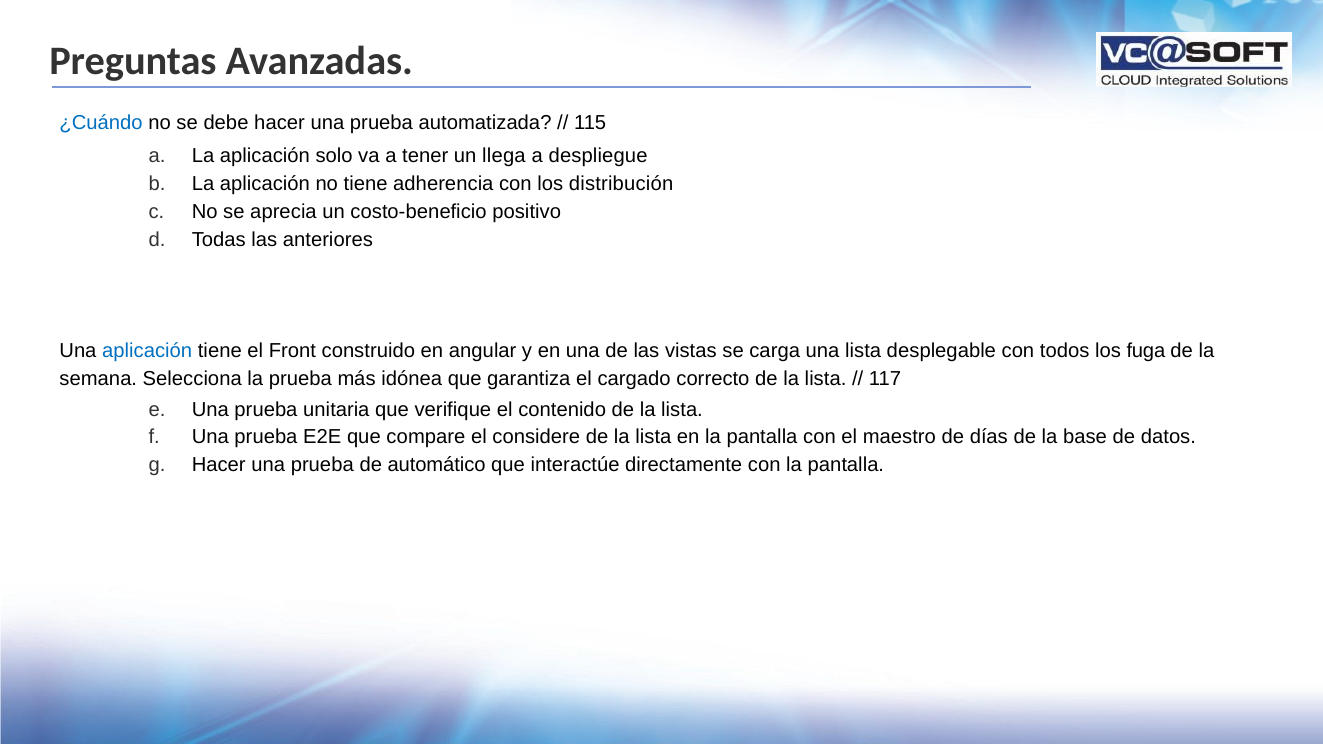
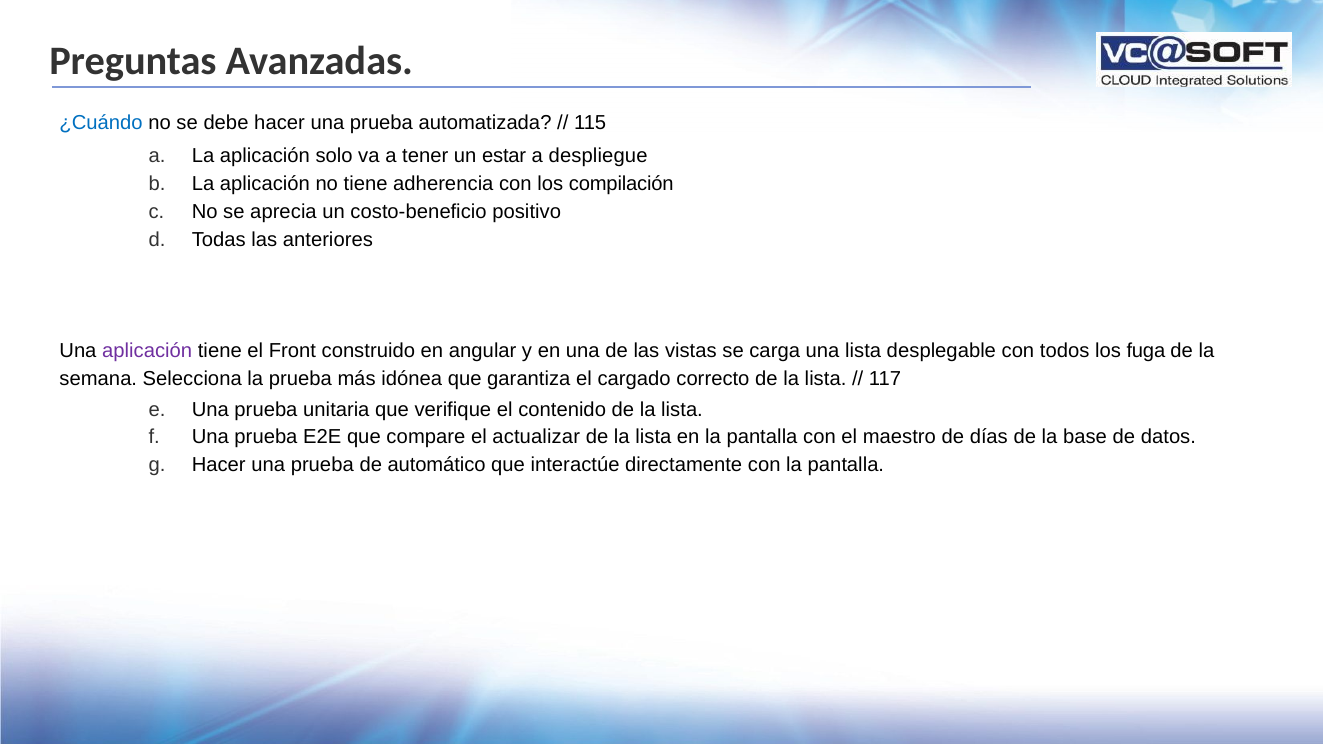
llega: llega -> estar (504, 156)
distribución: distribución -> compilación (621, 184)
aplicación colour: blue -> purple (147, 351)
considere: considere -> actualizar (536, 437)
